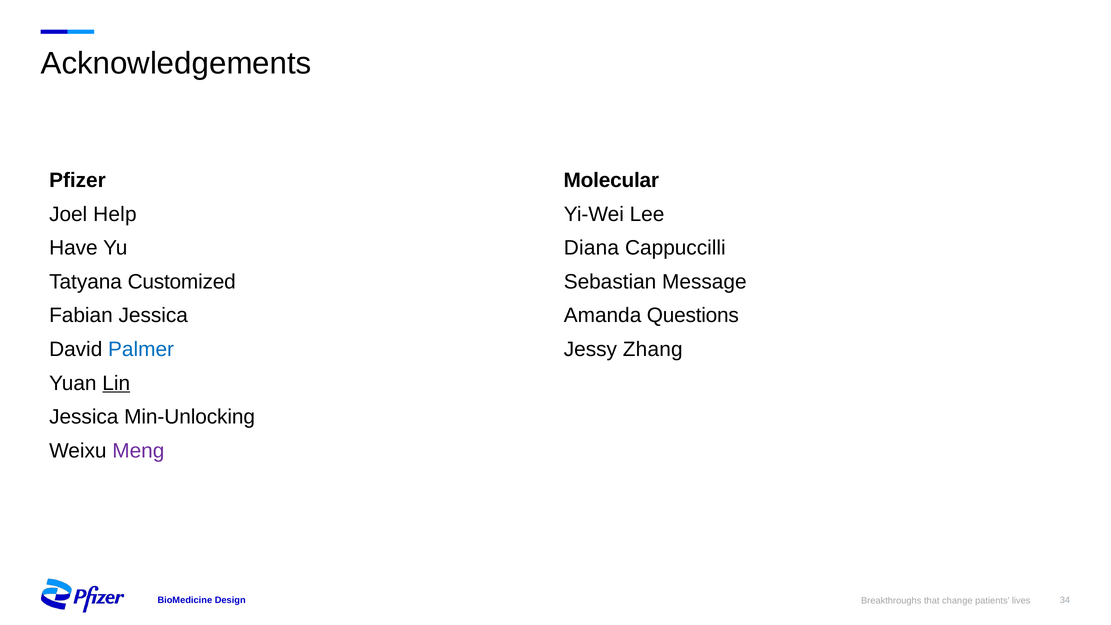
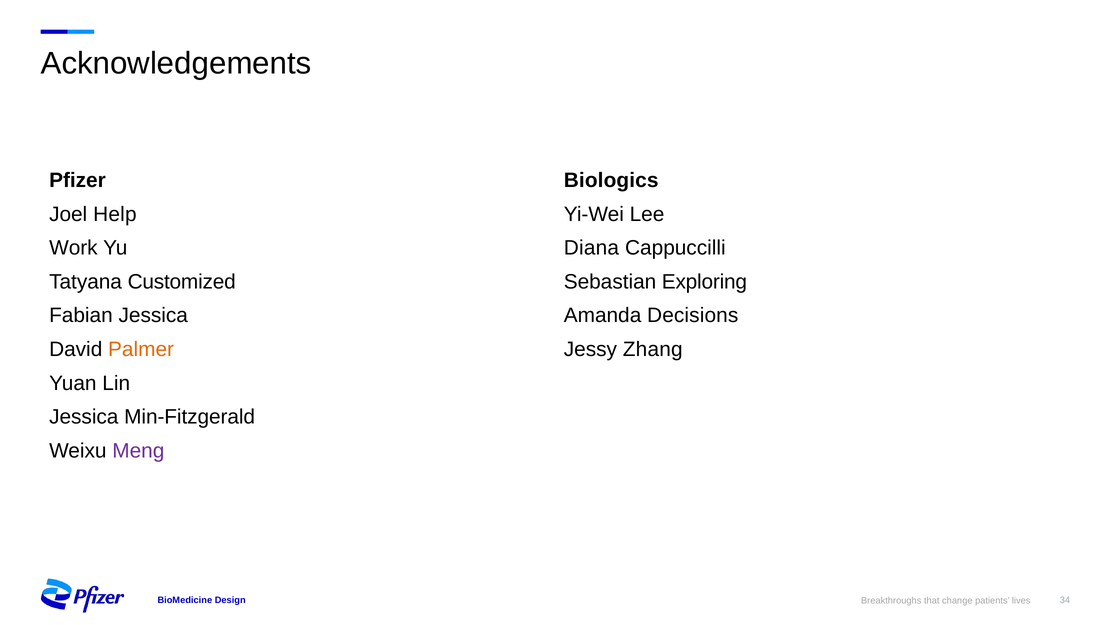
Molecular: Molecular -> Biologics (611, 180)
Have: Have -> Work (73, 248)
Message: Message -> Exploring (704, 282)
Questions: Questions -> Decisions (693, 316)
Palmer colour: blue -> orange (141, 349)
Lin underline: present -> none (116, 383)
Min-Unlocking: Min-Unlocking -> Min-Fitzgerald (190, 417)
